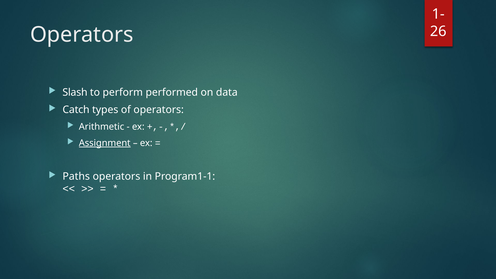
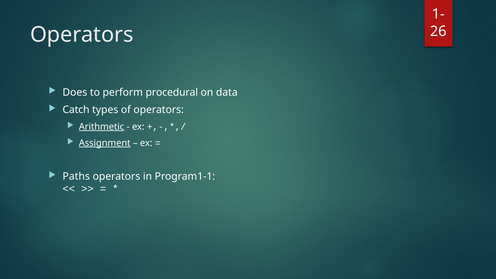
Slash: Slash -> Does (75, 92)
performed: performed -> procedural (172, 92)
Arithmetic underline: none -> present (102, 127)
